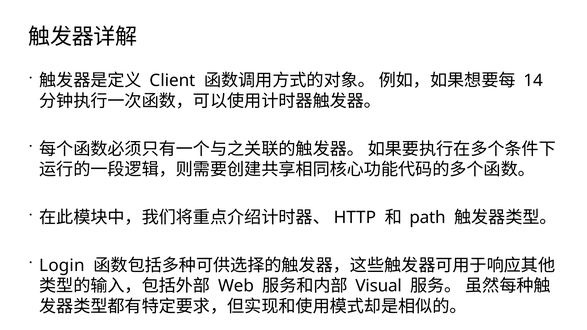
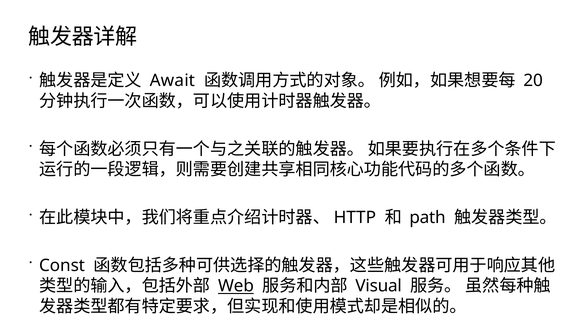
Client: Client -> Await (172, 81)
14: 14 -> 20 (533, 81)
Login: Login -> Const (62, 266)
Web underline: none -> present (236, 286)
